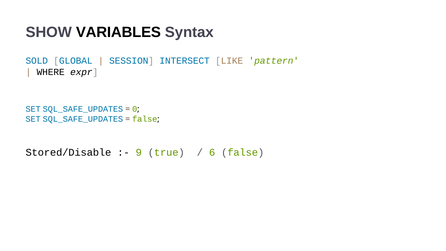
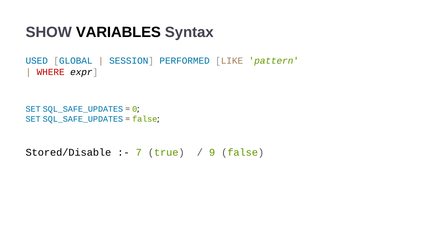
SOLD: SOLD -> USED (37, 61)
INTERSECT: INTERSECT -> PERFORMED (185, 61)
WHERE colour: black -> red (51, 72)
9: 9 -> 7 (139, 152)
6: 6 -> 9 (212, 152)
